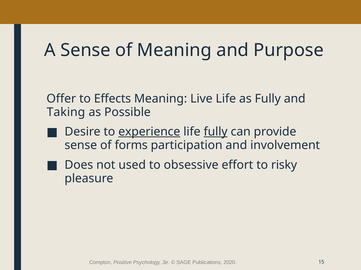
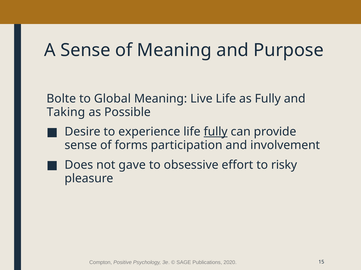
Offer: Offer -> Bolte (61, 99)
Effects: Effects -> Global (112, 99)
experience underline: present -> none (149, 132)
used: used -> gave (132, 165)
